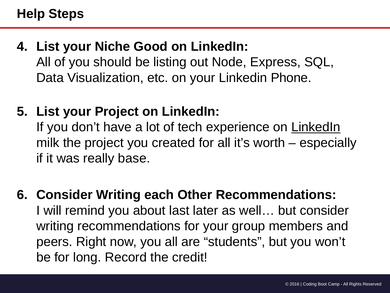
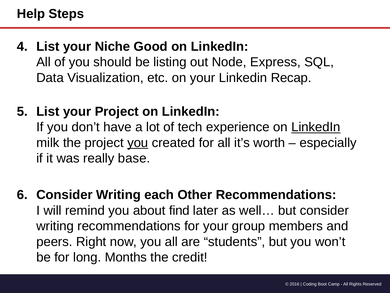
Phone: Phone -> Recap (291, 78)
you underline: none -> present (138, 143)
last: last -> find (179, 210)
Record: Record -> Months (126, 257)
